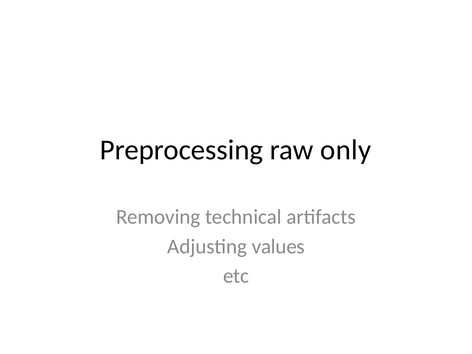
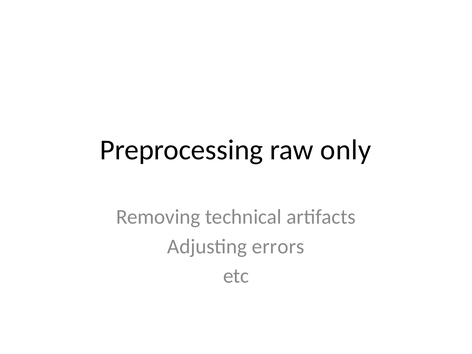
values: values -> errors (278, 246)
